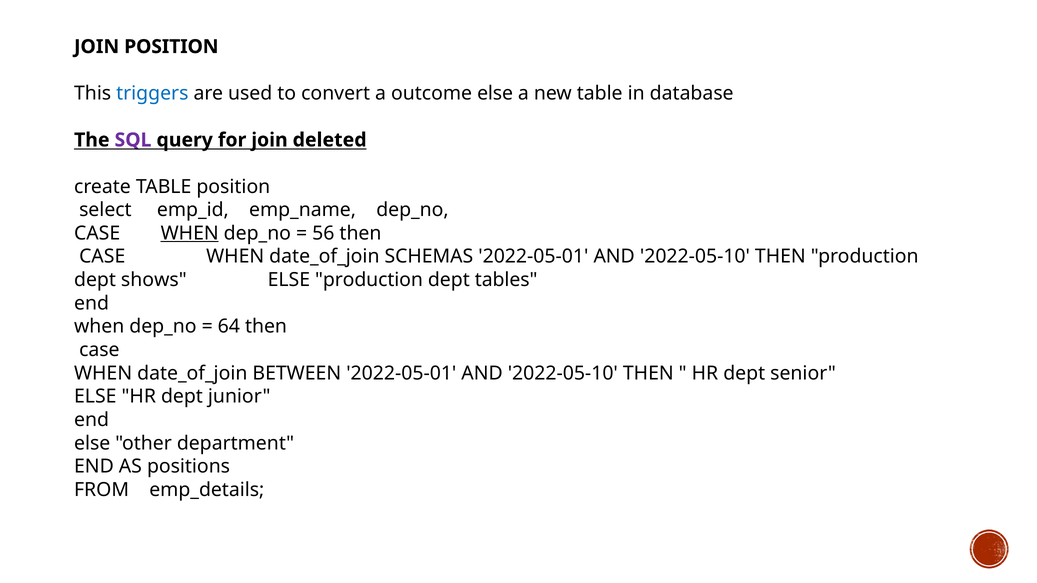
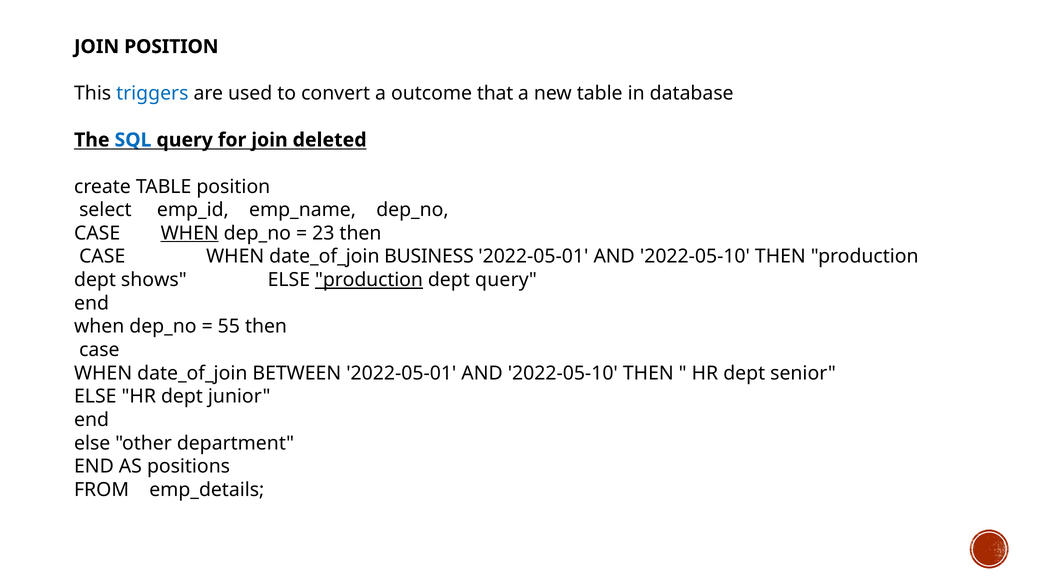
outcome else: else -> that (495, 93)
SQL colour: purple -> blue (133, 140)
56: 56 -> 23 (323, 233)
SCHEMAS: SCHEMAS -> BUSINESS (429, 257)
production underline: none -> present (369, 280)
dept tables: tables -> query (506, 280)
64: 64 -> 55 (229, 327)
